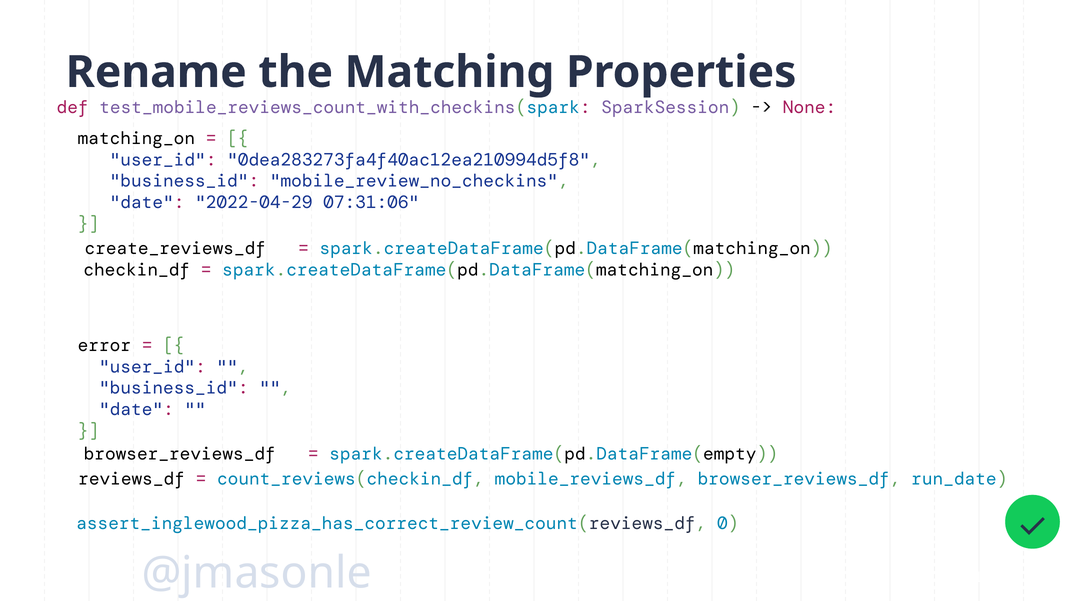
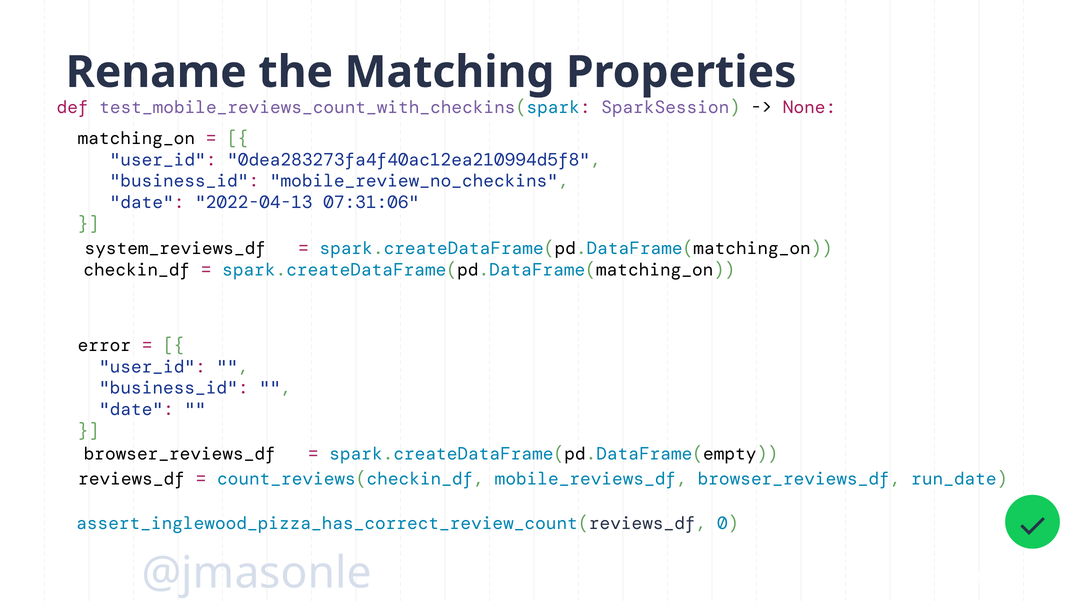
2022-04-29: 2022-04-29 -> 2022-04-13 (254, 202)
create_reviews_df: create_reviews_df -> system_reviews_df (175, 248)
